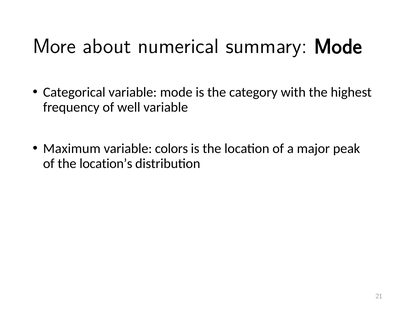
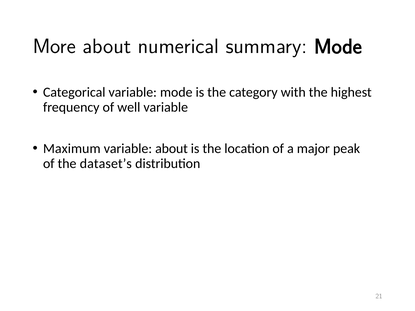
variable colors: colors -> about (171, 149)
location’s: location’s -> dataset’s (106, 164)
